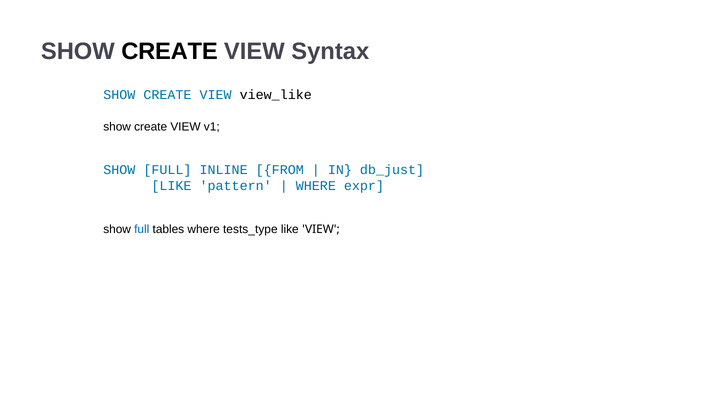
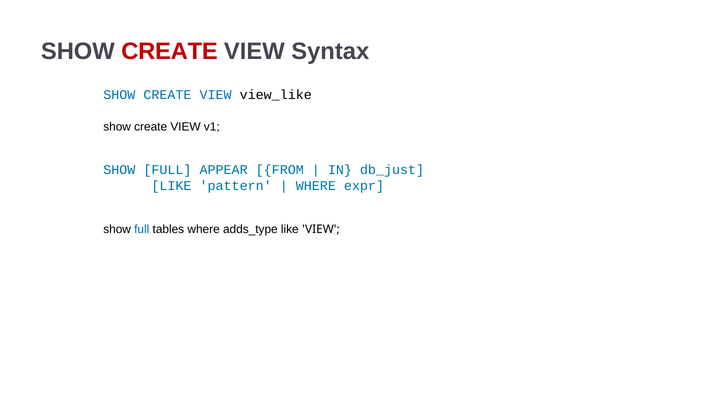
CREATE colour: black -> red (169, 52)
INLINE: INLINE -> APPEAR (224, 170)
tests_type: tests_type -> adds_type (250, 230)
